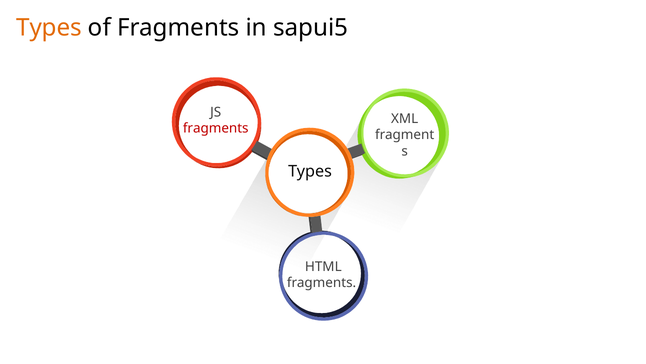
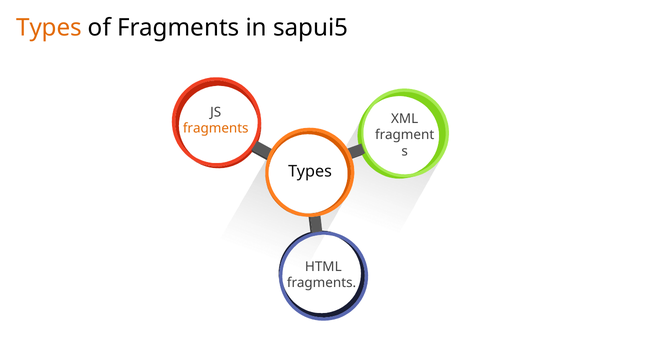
fragments colour: red -> orange (216, 128)
